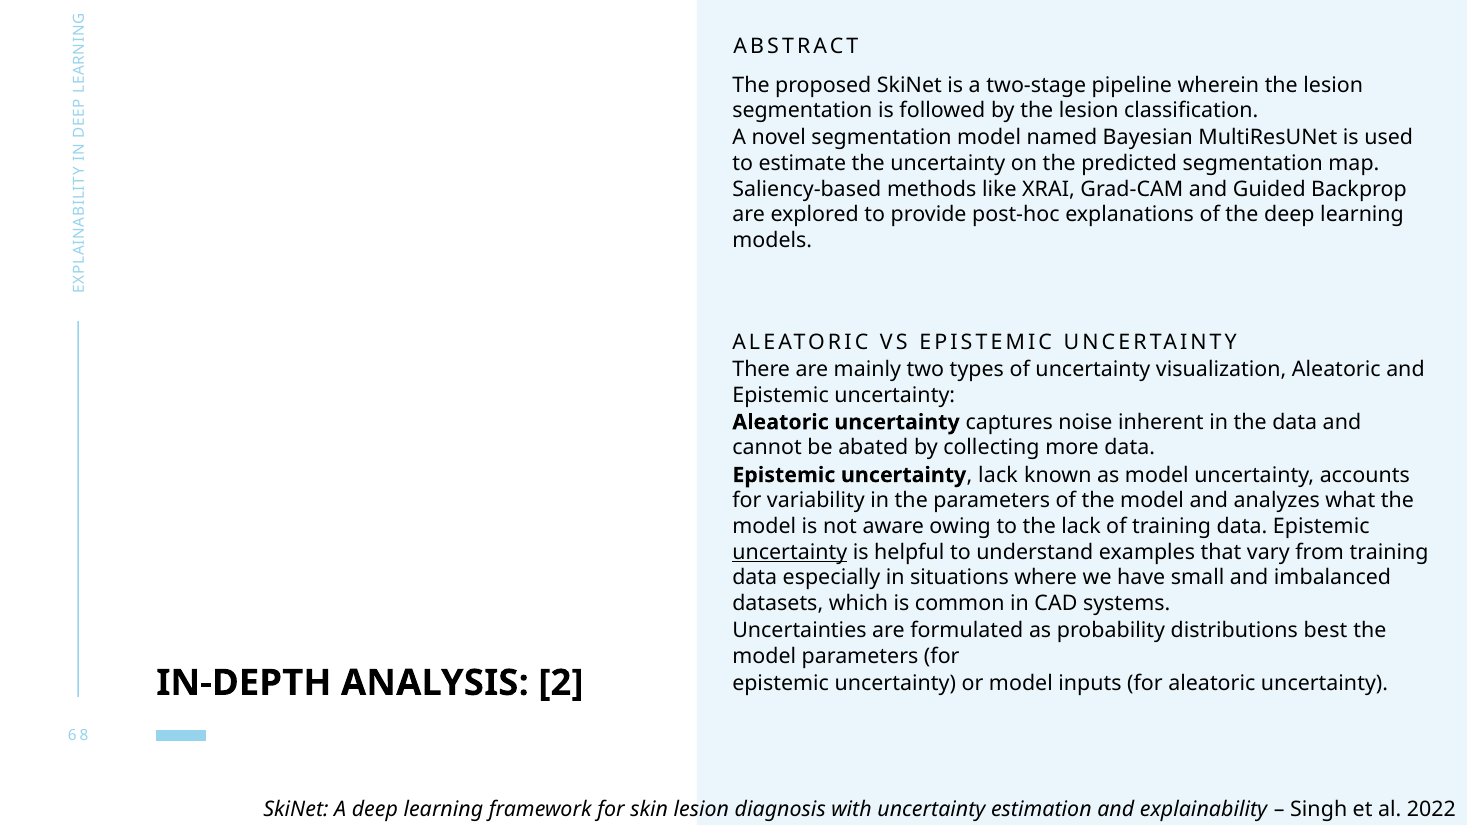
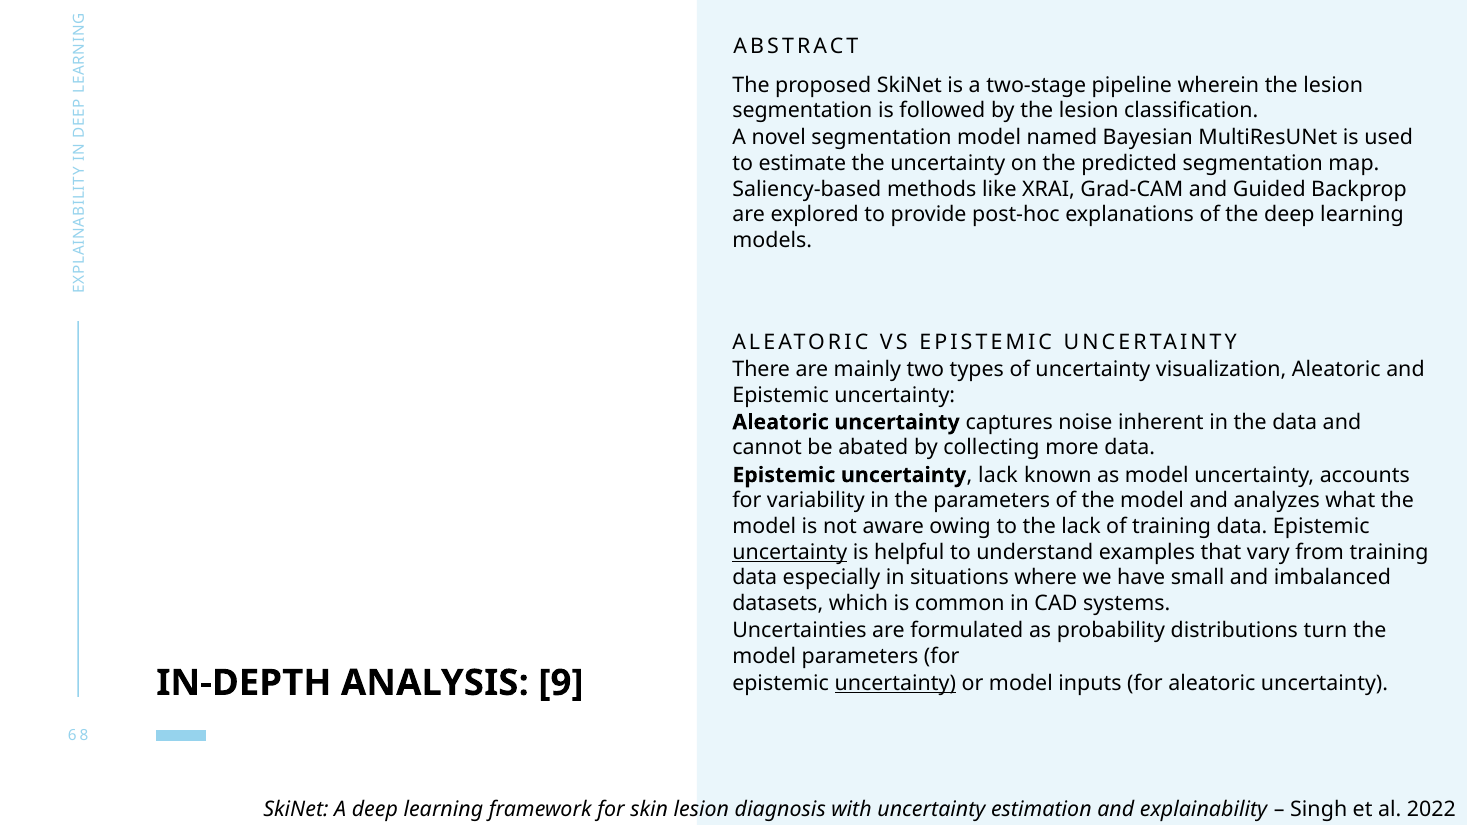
best: best -> turn (1326, 631)
2: 2 -> 9 (561, 683)
uncertainty underline: none -> present (895, 684)
